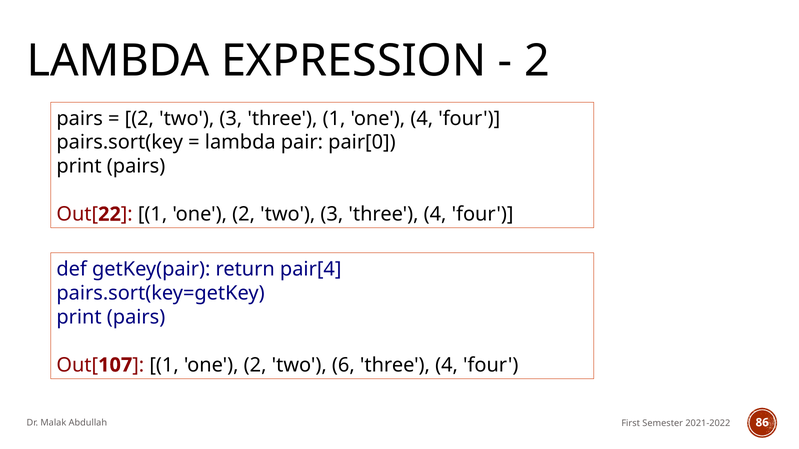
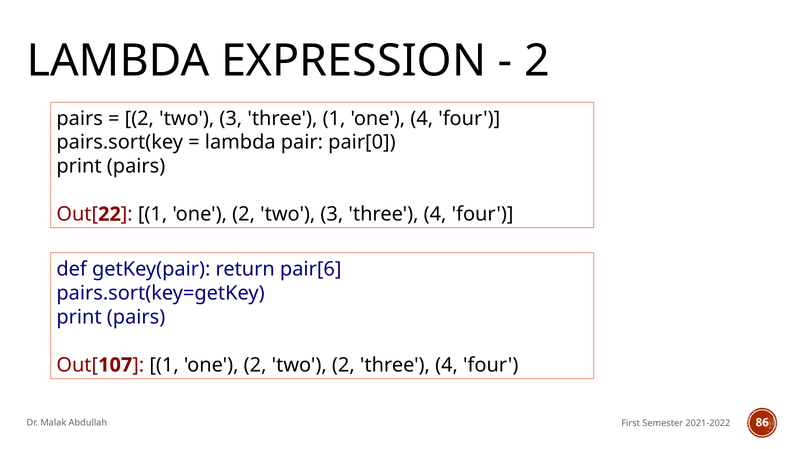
pair[4: pair[4 -> pair[6 (311, 270)
two 6: 6 -> 2 (343, 365)
